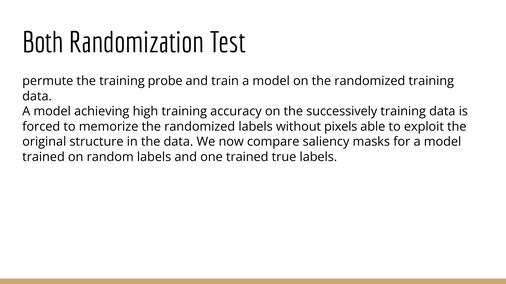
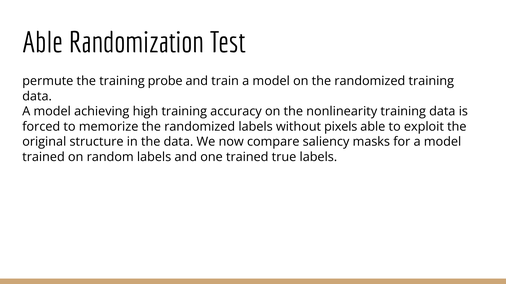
Both: Both -> Able (43, 43)
successively: successively -> nonlinearity (342, 112)
